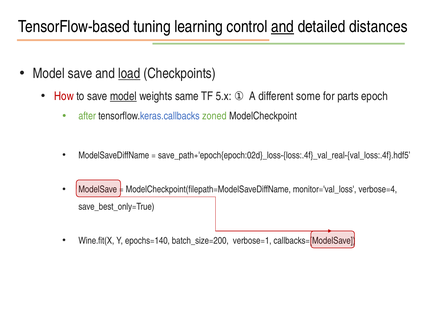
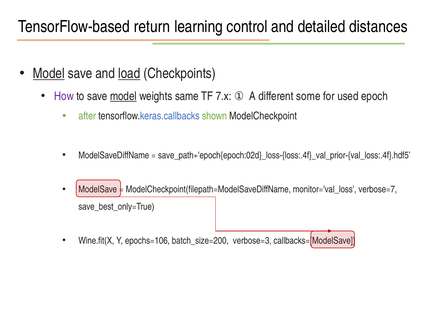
tuning: tuning -> return (152, 27)
and underline: present -> none (283, 27)
Model underline: none -> present (49, 74)
How colour: red -> purple (64, 96)
5.x: 5.x -> 7.x (224, 96)
parts: parts -> used (348, 96)
zoned: zoned -> shown (214, 116)
save_path+'epoch{epoch:02d}_loss-{loss:.4f}_val_real-{val_loss:.4f}.hdf5: save_path+'epoch{epoch:02d}_loss-{loss:.4f}_val_real-{val_loss:.4f}.hdf5 -> save_path+'epoch{epoch:02d}_loss-{loss:.4f}_val_prior-{val_loss:.4f}.hdf5 (284, 155)
verbose=4: verbose=4 -> verbose=7 (378, 189)
epochs=140: epochs=140 -> epochs=106 (147, 241)
verbose=1: verbose=1 -> verbose=3 (252, 241)
